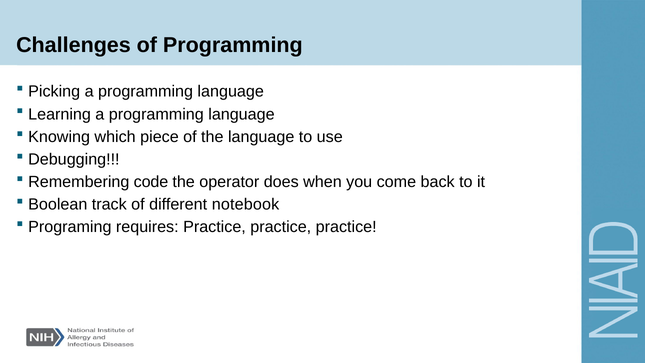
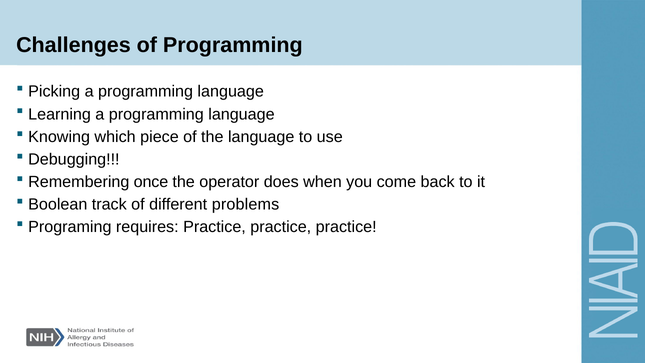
code: code -> once (151, 182)
notebook: notebook -> problems (246, 204)
